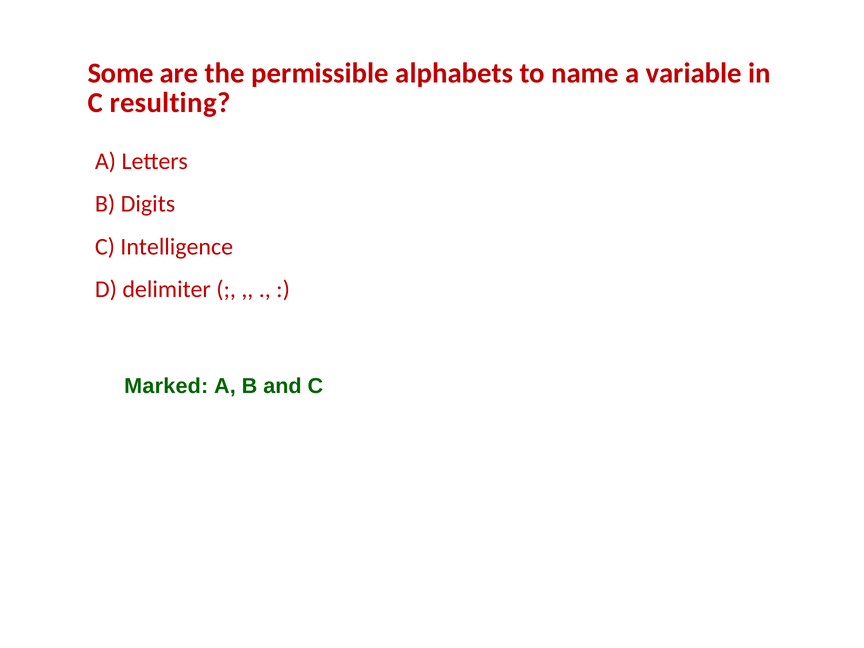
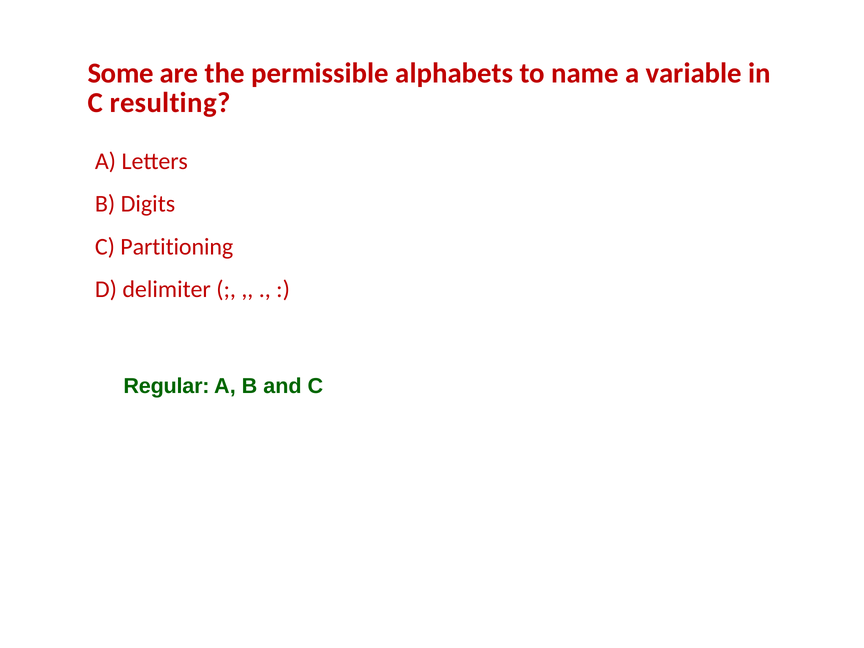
Intelligence: Intelligence -> Partitioning (177, 247)
Marked: Marked -> Regular (166, 386)
